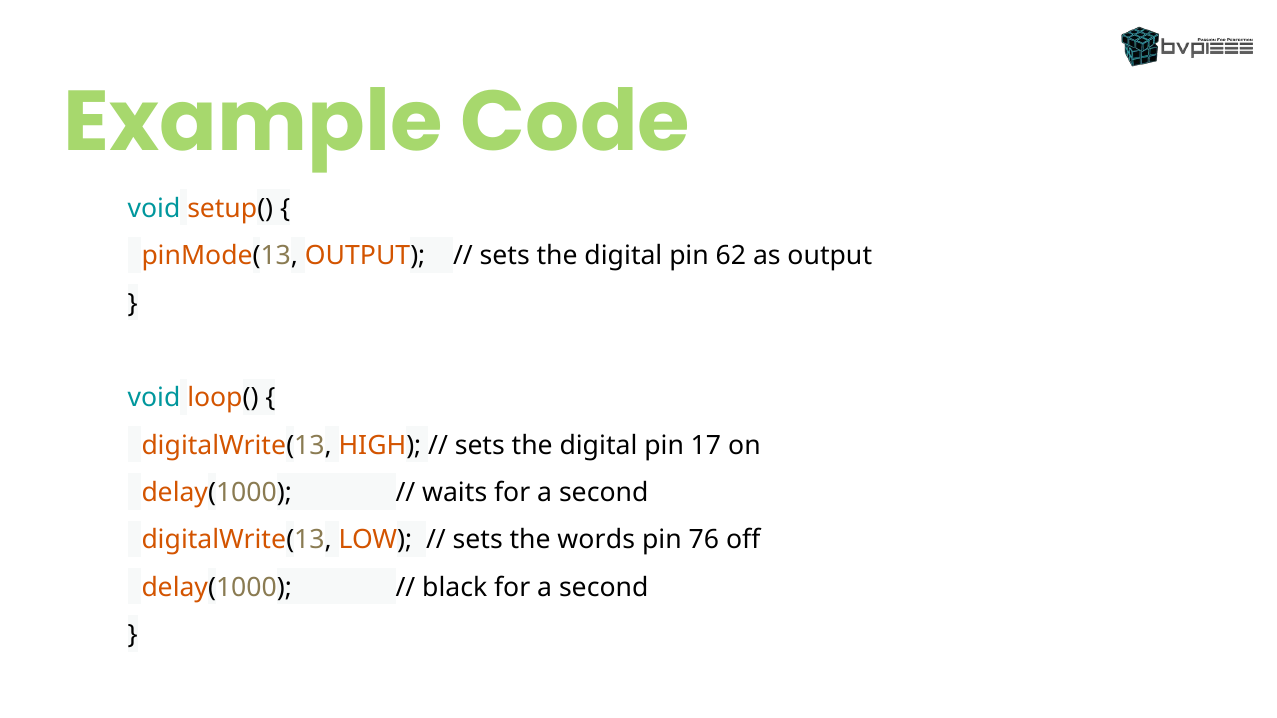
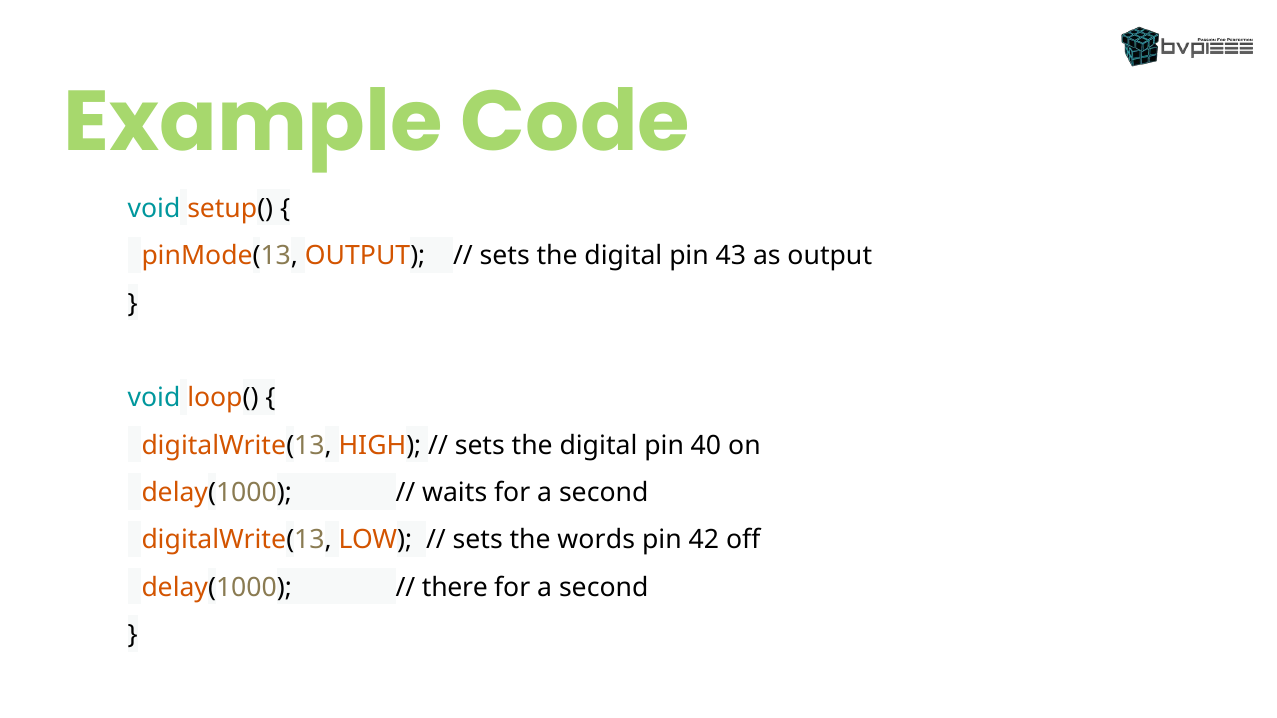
62: 62 -> 43 (731, 256)
17: 17 -> 40 (706, 446)
76: 76 -> 42 (704, 540)
black: black -> there (455, 588)
